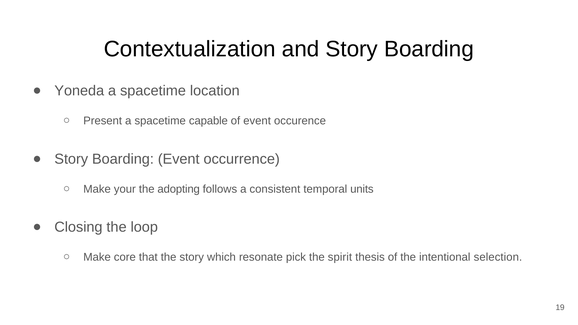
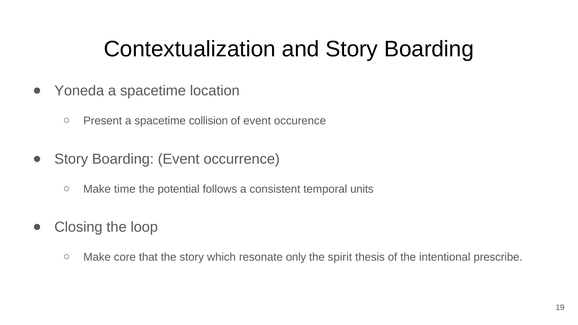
capable: capable -> collision (208, 121)
your: your -> time (125, 189)
adopting: adopting -> potential (179, 189)
pick: pick -> only (296, 257)
selection: selection -> prescribe (498, 257)
